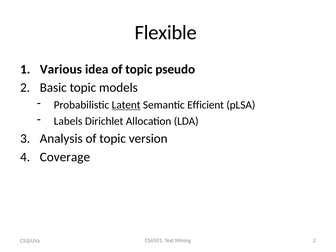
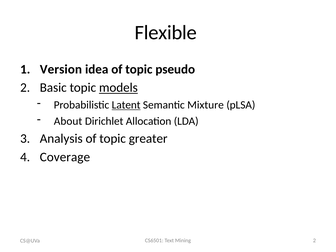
Various: Various -> Version (61, 69)
models underline: none -> present (118, 88)
Efficient: Efficient -> Mixture (206, 105)
Labels: Labels -> About (68, 121)
version: version -> greater (148, 139)
